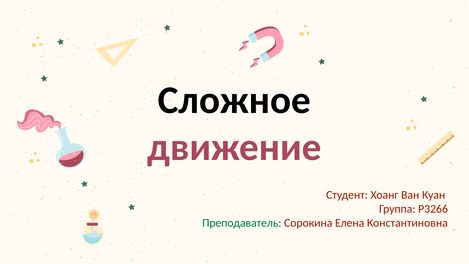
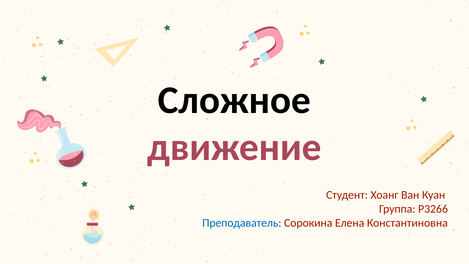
Преподаватель colour: green -> blue (242, 223)
